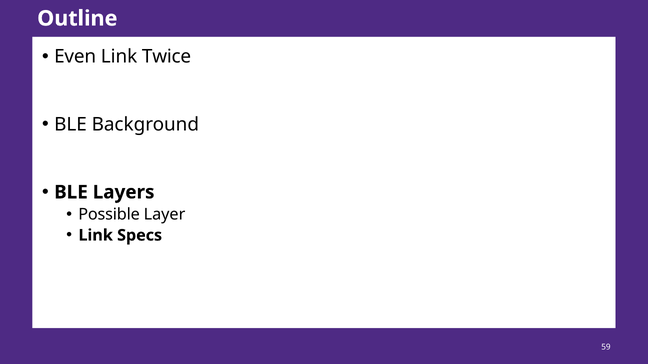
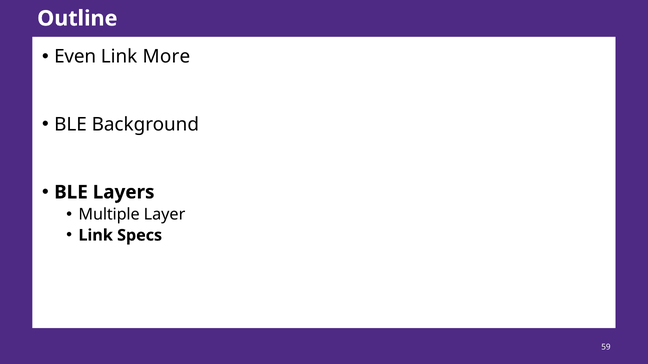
Twice: Twice -> More (166, 57)
Possible: Possible -> Multiple (109, 215)
